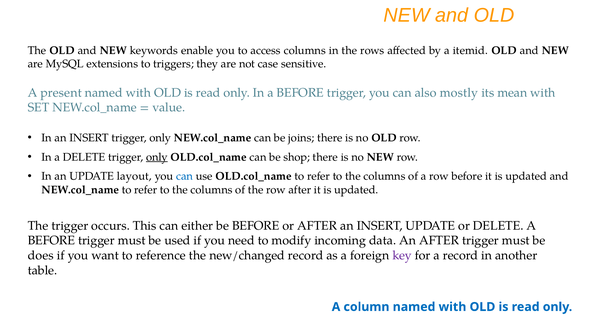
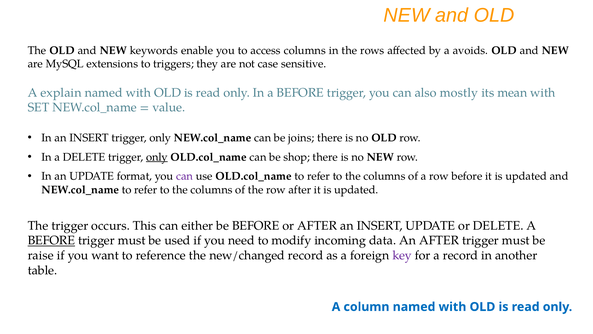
itemid: itemid -> avoids (470, 50)
present: present -> explain (61, 93)
layout: layout -> format (134, 176)
can colour: blue -> purple (185, 176)
BEFORE underline: none -> present (51, 240)
does: does -> raise (41, 255)
